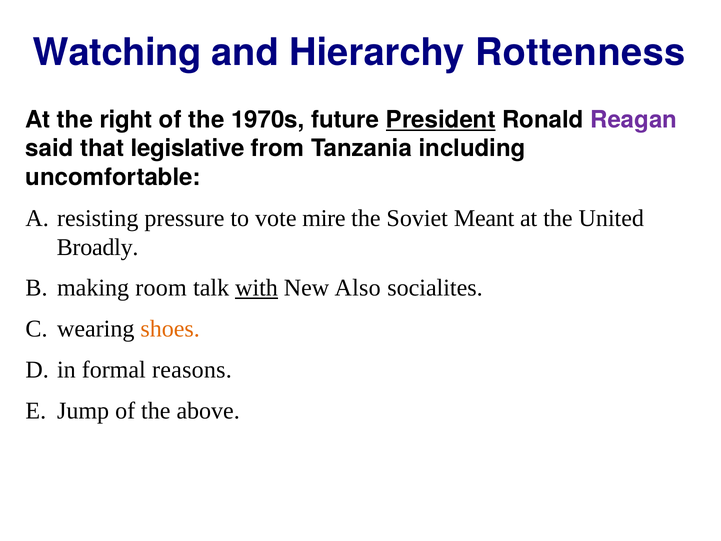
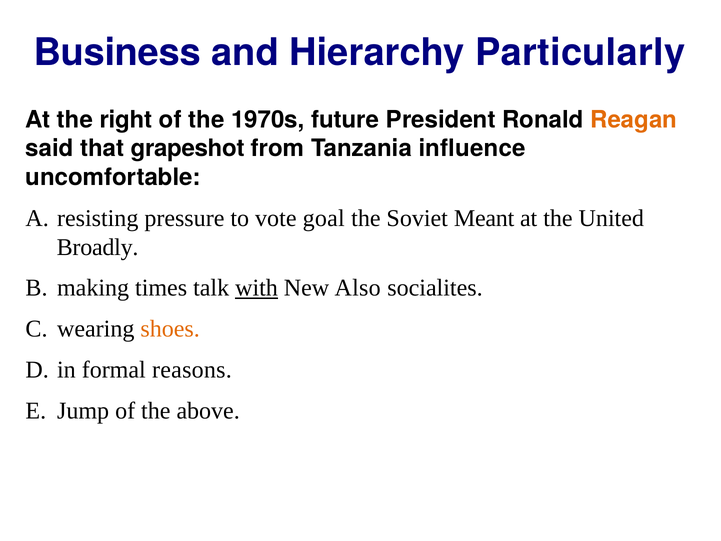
Watching: Watching -> Business (117, 53)
Rottenness: Rottenness -> Particularly (580, 53)
President underline: present -> none (441, 120)
Reagan colour: purple -> orange (634, 120)
legislative: legislative -> grapeshot (188, 148)
including: including -> influence (472, 148)
mire: mire -> goal (324, 218)
room: room -> times (161, 288)
